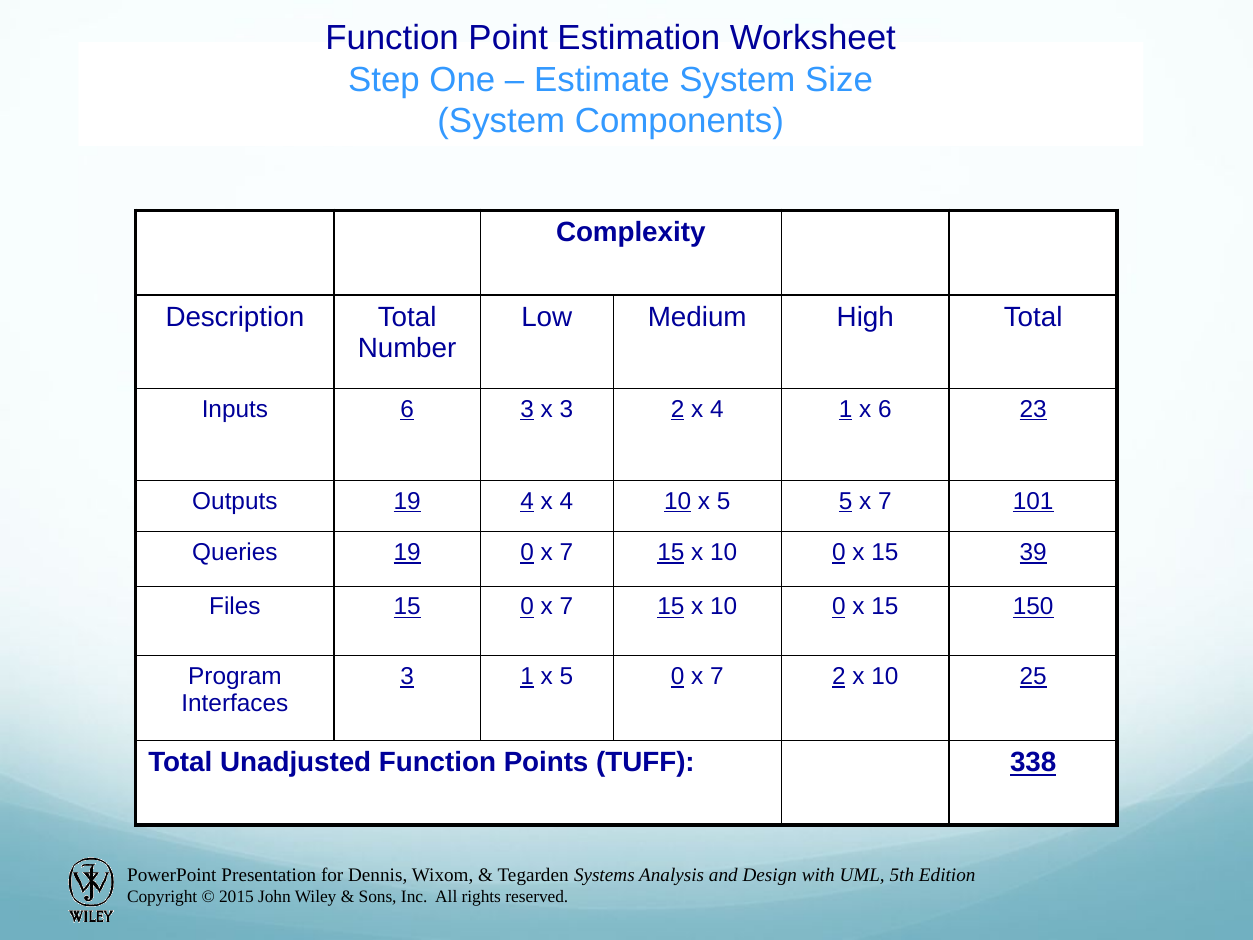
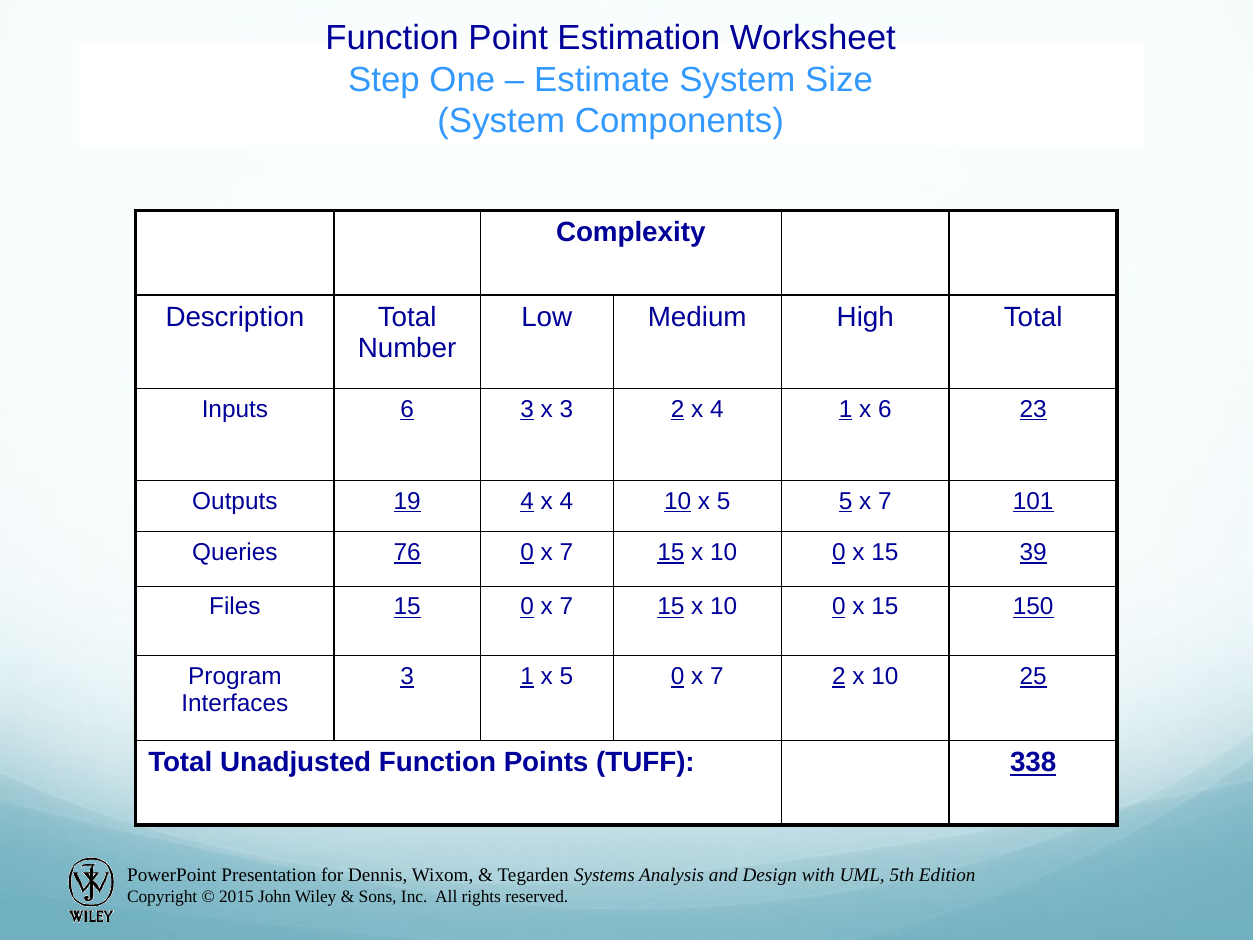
Queries 19: 19 -> 76 (407, 552)
